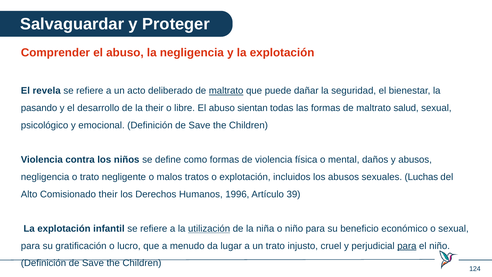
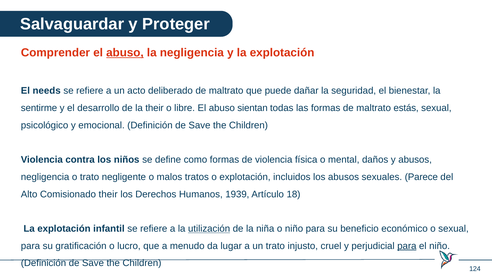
abuso underline: none -> present (125, 53)
revela: revela -> needs (47, 91)
maltrato underline: present -> none (226, 91)
pasando: pasando -> sentirme (39, 108)
salud: salud -> estás (406, 108)
Luchas: Luchas -> Parece (421, 177)
1996: 1996 -> 1939 (237, 194)
39: 39 -> 18 (294, 194)
